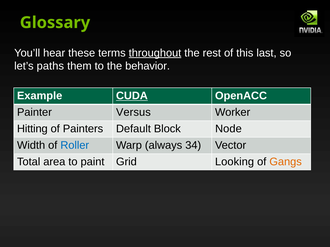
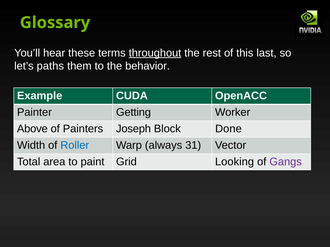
CUDA underline: present -> none (132, 96)
Versus: Versus -> Getting (133, 112)
Hitting: Hitting -> Above (32, 129)
Default: Default -> Joseph (134, 129)
Node: Node -> Done (228, 129)
34: 34 -> 31 (193, 145)
Gangs colour: orange -> purple (286, 162)
